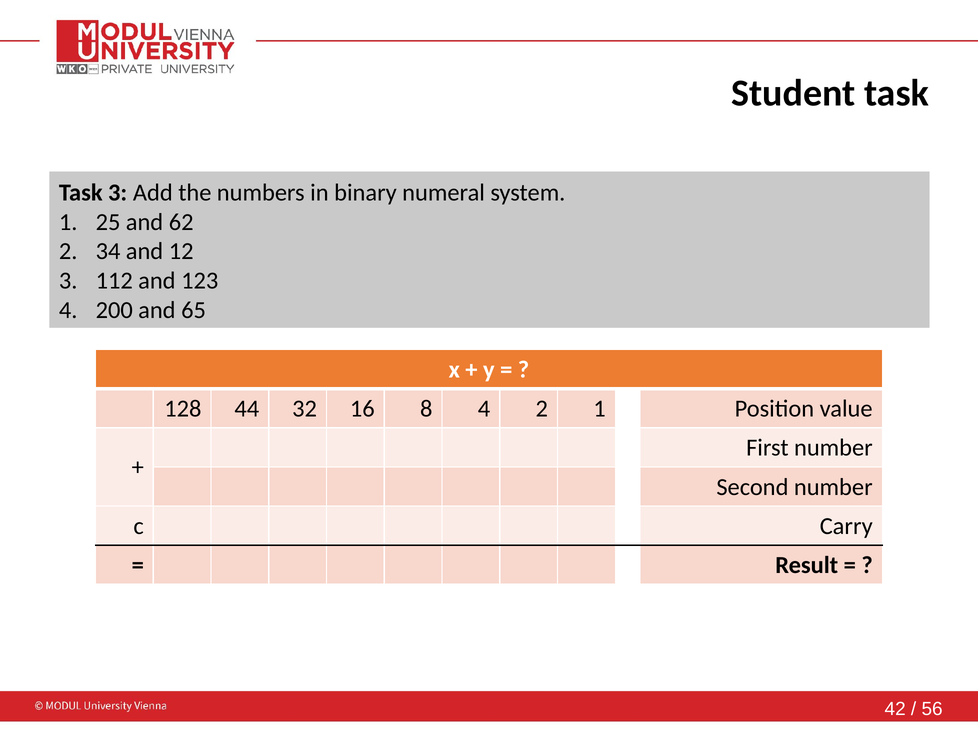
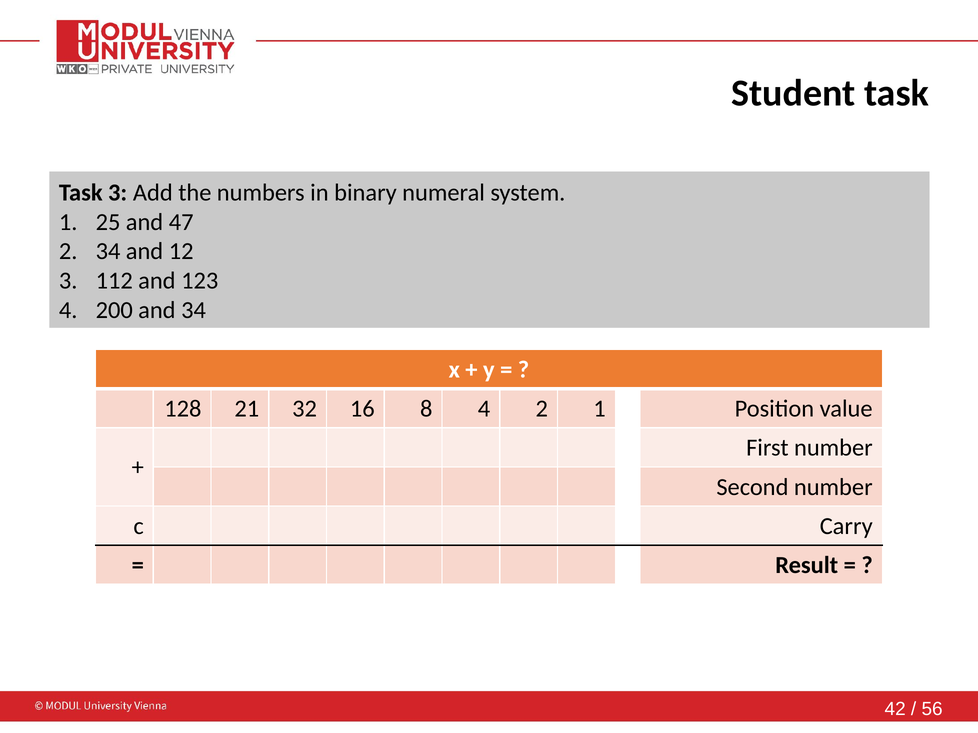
62: 62 -> 47 (181, 222)
and 65: 65 -> 34 (194, 310)
44: 44 -> 21 (247, 409)
